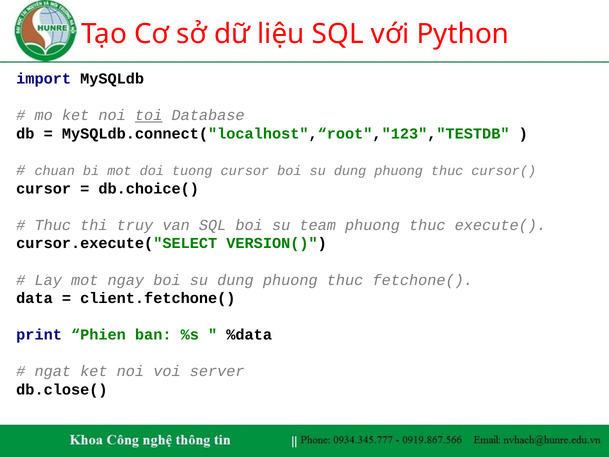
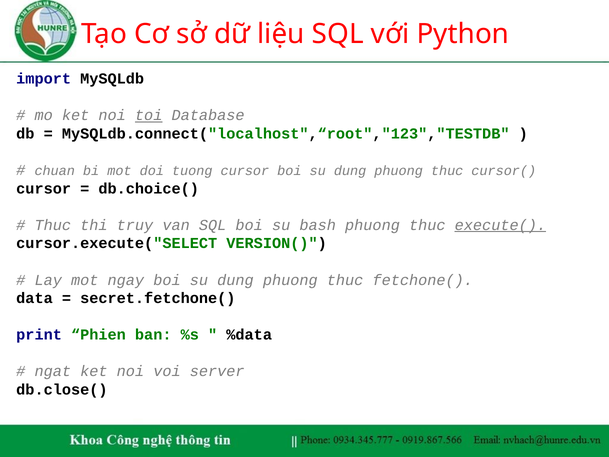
team: team -> bash (318, 225)
execute( underline: none -> present (500, 225)
client.fetchone(: client.fetchone( -> secret.fetchone( (158, 298)
